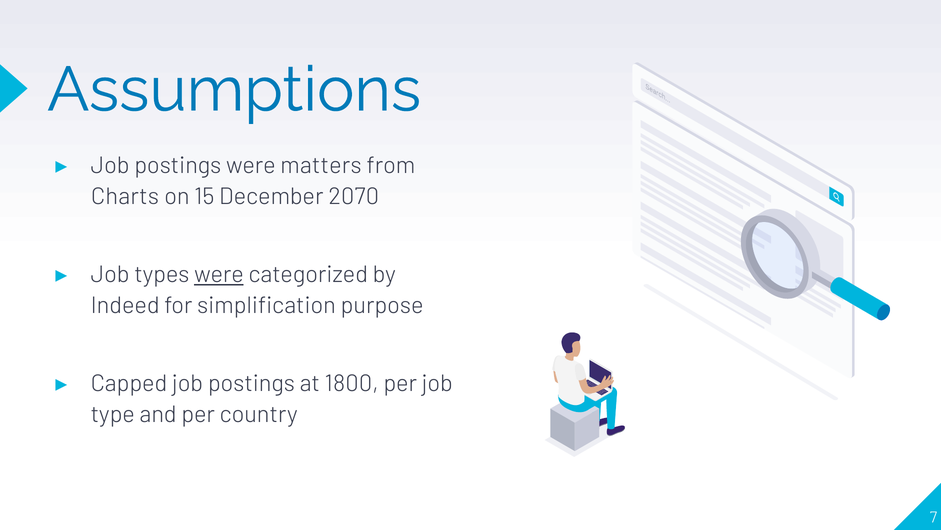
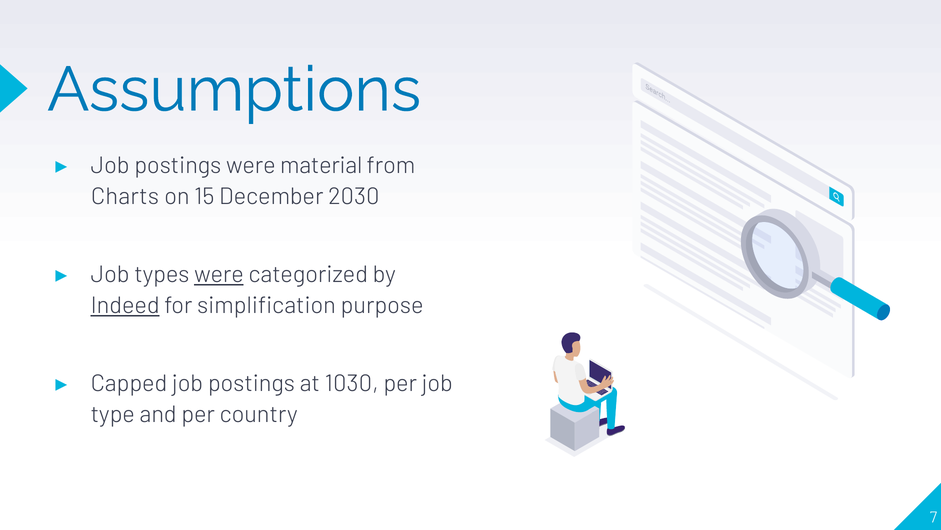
matters: matters -> material (321, 165)
2070: 2070 -> 2030 (354, 196)
Indeed underline: none -> present (125, 305)
1800: 1800 -> 1030 (352, 383)
